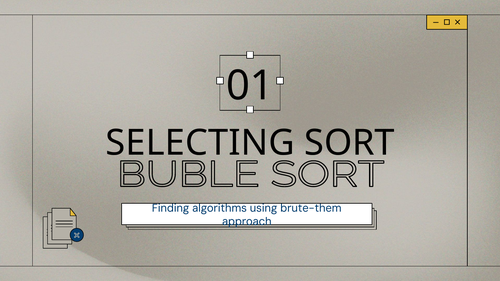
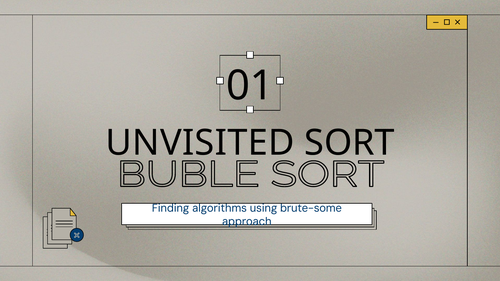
SELECTING: SELECTING -> UNVISITED (200, 143)
brute-them: brute-them -> brute-some (311, 208)
